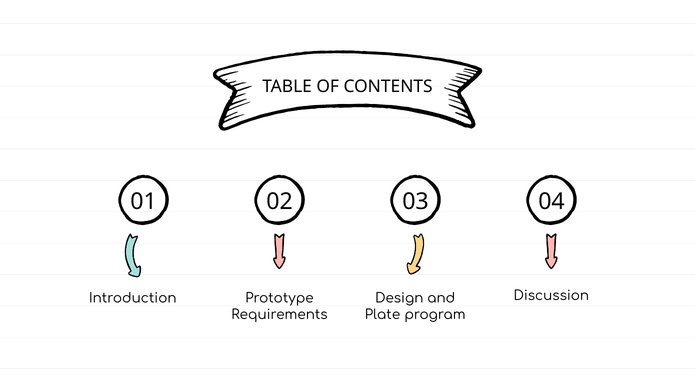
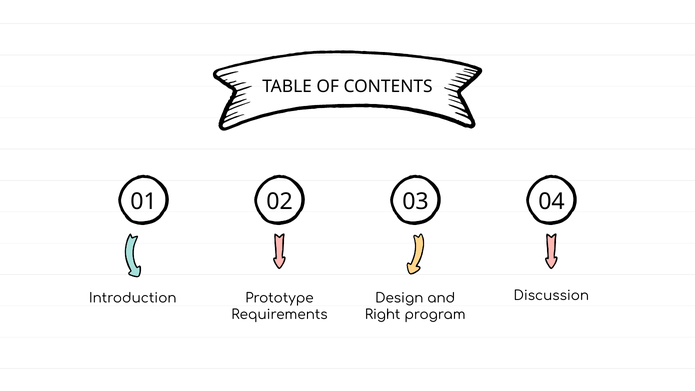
Plate: Plate -> Right (383, 315)
